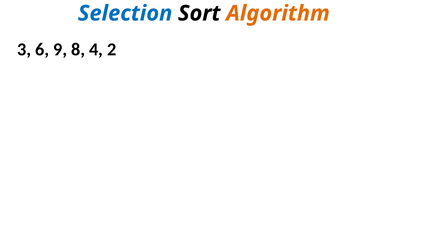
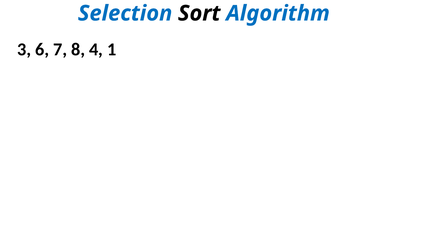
Algorithm colour: orange -> blue (278, 13)
9: 9 -> 7 (60, 50)
2: 2 -> 1 (112, 50)
